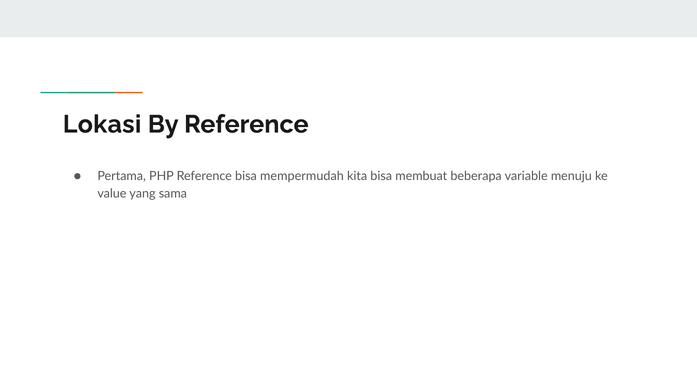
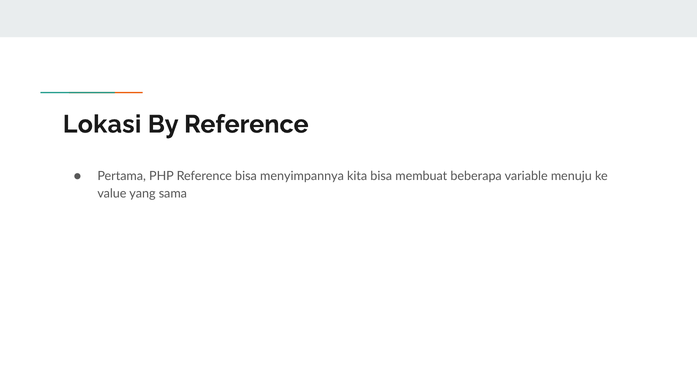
mempermudah: mempermudah -> menyimpannya (302, 176)
